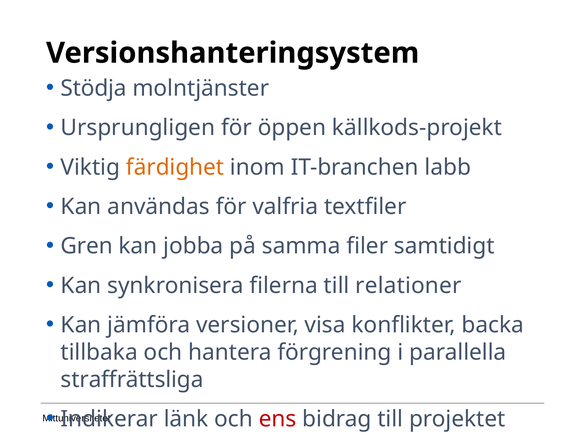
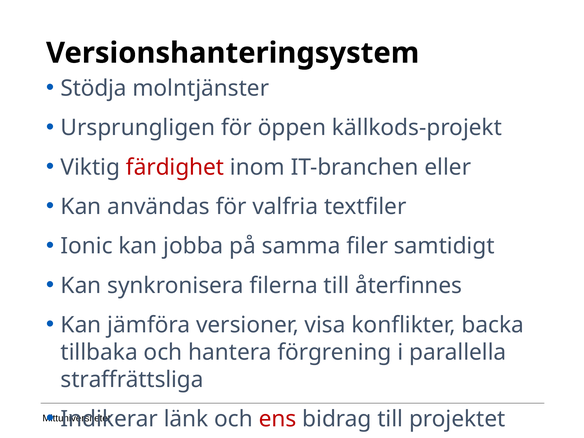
färdighet colour: orange -> red (175, 167)
labb: labb -> eller (448, 167)
Gren: Gren -> Ionic (87, 246)
relationer: relationer -> återfinnes (409, 286)
